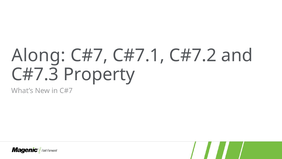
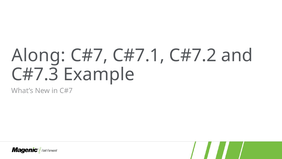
Property: Property -> Example (99, 74)
